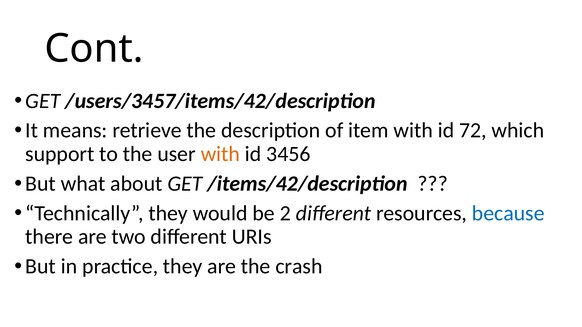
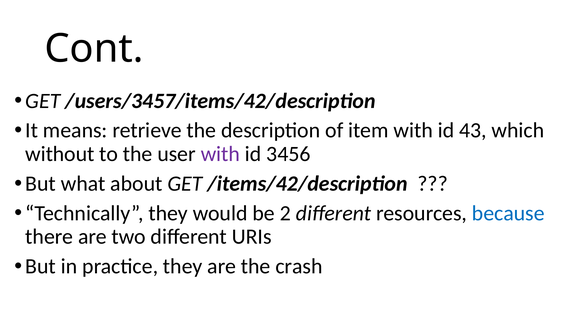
72: 72 -> 43 (473, 131)
support: support -> without (60, 154)
with colour: orange -> purple (220, 154)
